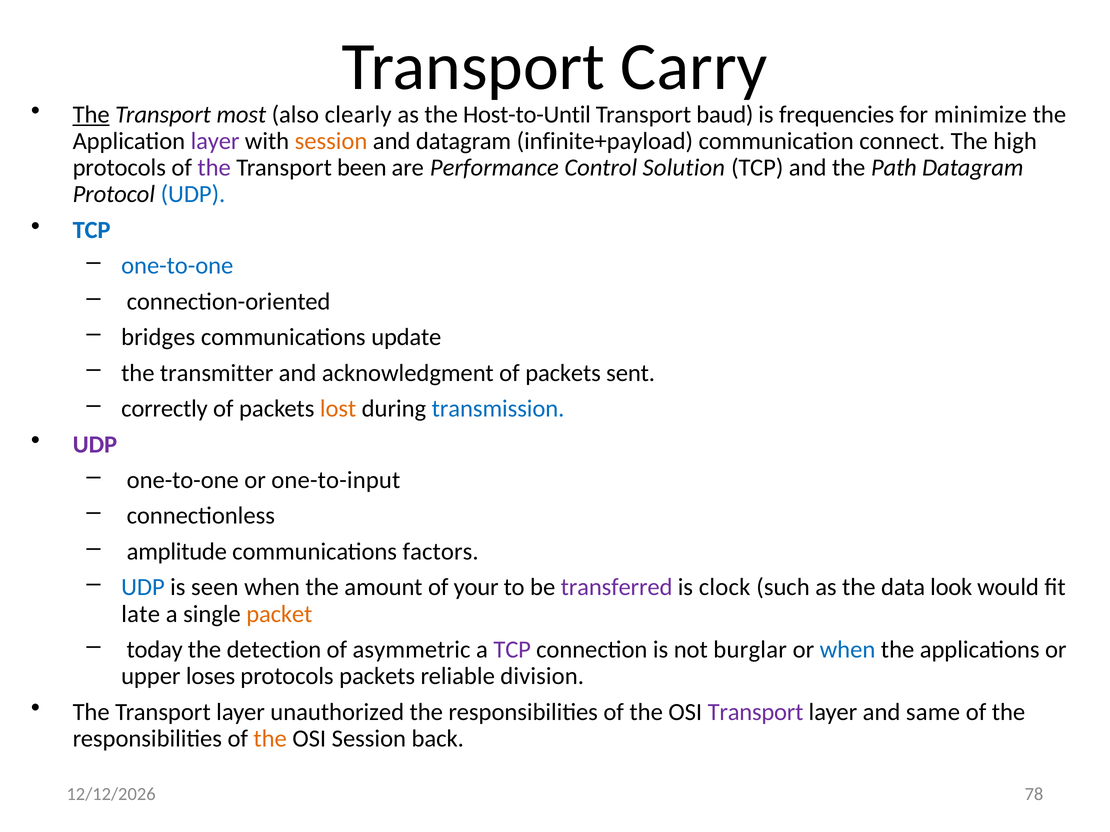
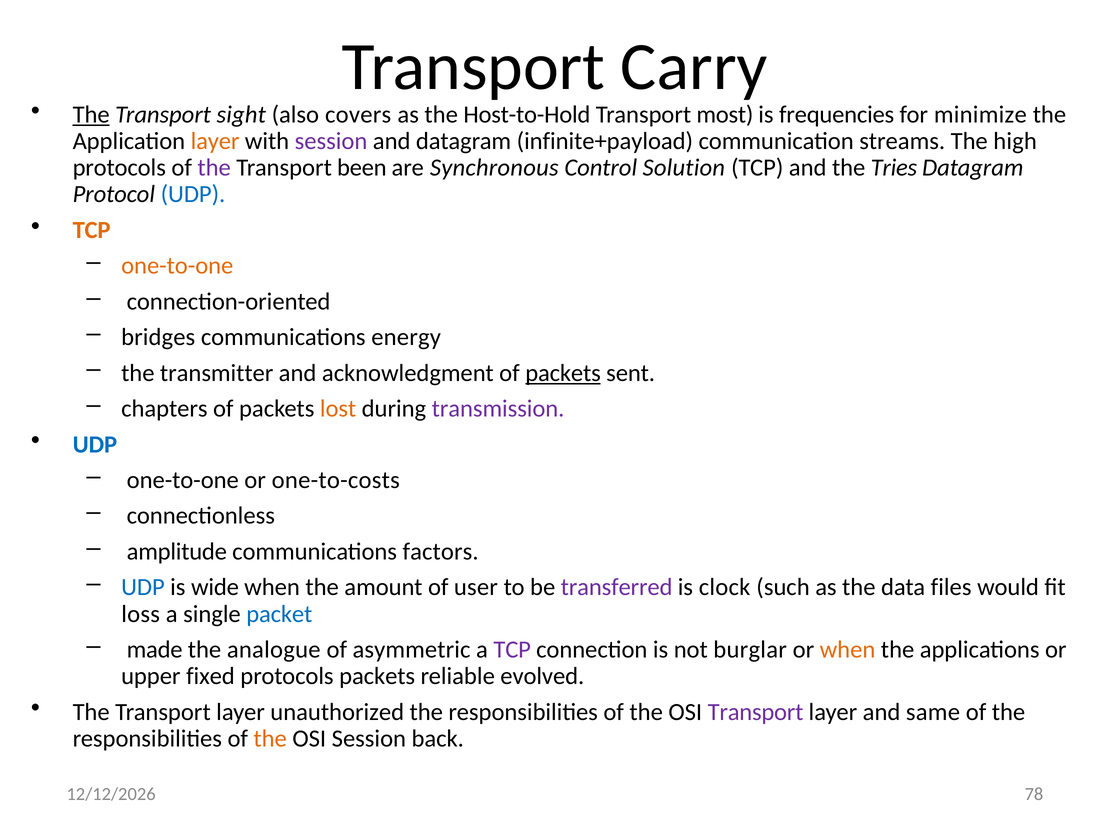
most: most -> sight (241, 115)
clearly: clearly -> covers (358, 115)
Host-to-Until: Host-to-Until -> Host-to-Hold (527, 115)
baud: baud -> most (725, 115)
layer colour: purple -> orange (215, 141)
session colour: orange -> purple (331, 141)
connect: connect -> streams (902, 141)
Performance: Performance -> Synchronous (494, 168)
Path: Path -> Tries (894, 168)
TCP colour: blue -> orange (92, 230)
one-to-one colour: blue -> orange (177, 266)
update: update -> energy (406, 337)
packets underline: none -> present (563, 373)
correctly: correctly -> chapters (164, 409)
transmission colour: blue -> purple (498, 409)
UDP colour: purple -> blue (95, 445)
one-to-input: one-to-input -> one-to-costs (336, 480)
seen: seen -> wide (215, 588)
your: your -> user (476, 588)
look: look -> files (951, 588)
late: late -> loss (141, 614)
packet colour: orange -> blue (279, 614)
today: today -> made (155, 650)
detection: detection -> analogue (274, 650)
when colour: blue -> orange (847, 650)
loses: loses -> fixed (210, 677)
division: division -> evolved (542, 677)
